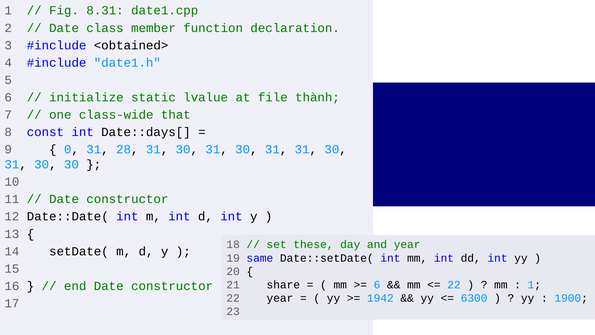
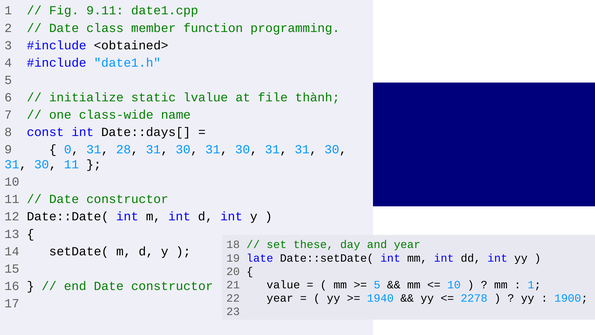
8.31: 8.31 -> 9.11 (105, 11)
declaration: declaration -> programming (295, 28)
that: that -> name (176, 115)
30 30: 30 -> 11 (71, 164)
same: same -> late (260, 258)
share: share -> value (283, 285)
6: 6 -> 5 (377, 285)
22: 22 -> 10 (454, 285)
1942: 1942 -> 1940 (380, 298)
6300: 6300 -> 2278 (474, 298)
